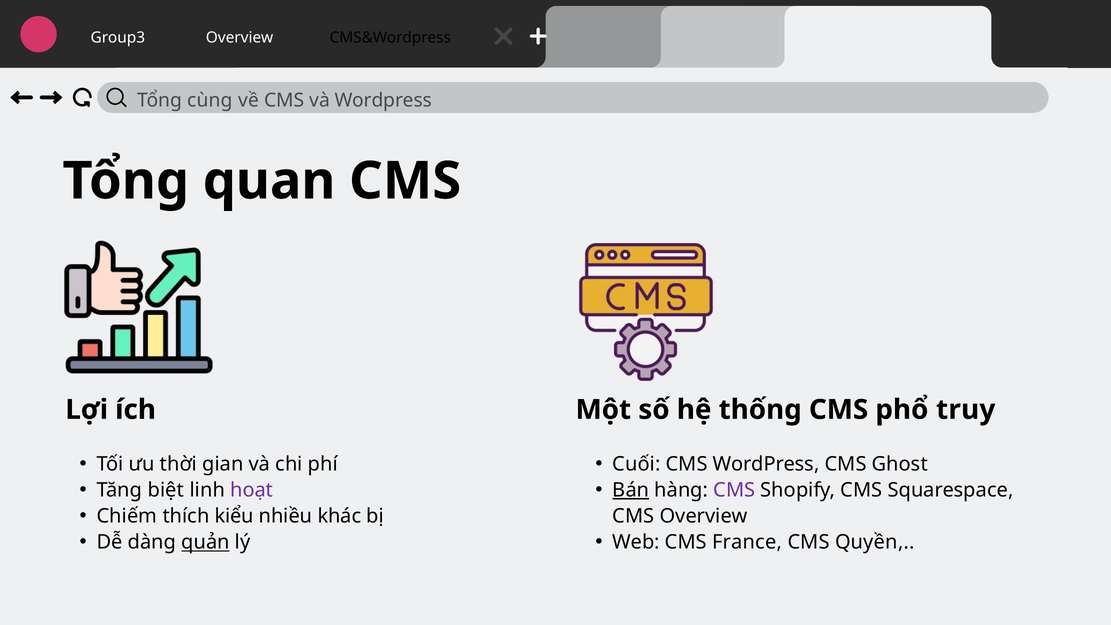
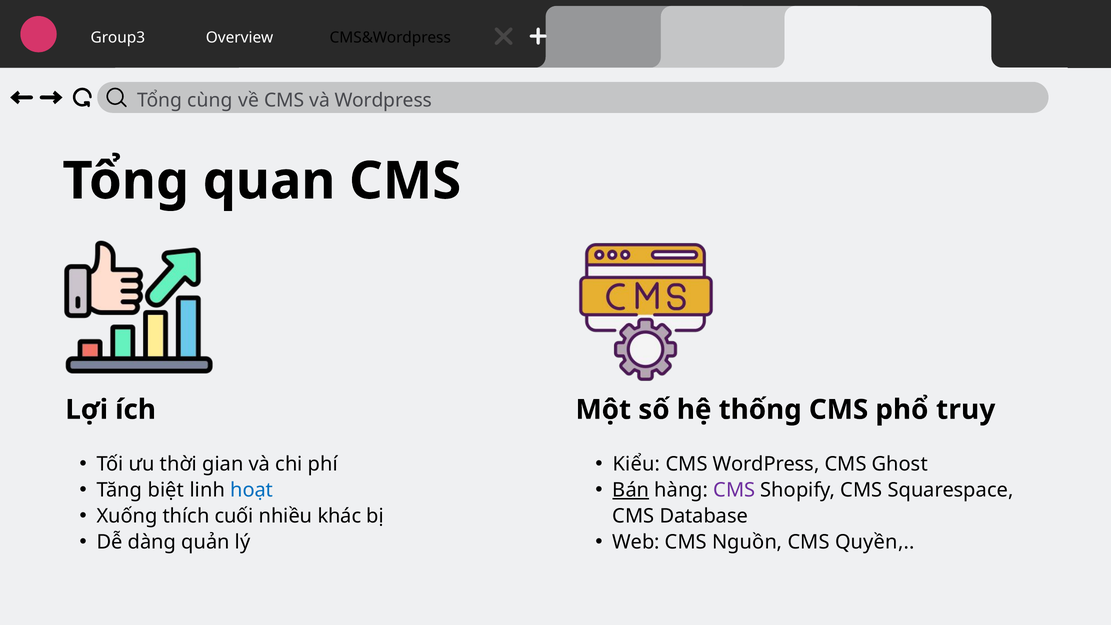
Cuối: Cuối -> Kiểu (636, 464)
hoạt colour: purple -> blue (252, 490)
Chiếm: Chiếm -> Xuống (127, 516)
kiểu: kiểu -> cuối (234, 516)
CMS Overview: Overview -> Database (704, 516)
quản underline: present -> none (206, 542)
France: France -> Nguồn (747, 542)
